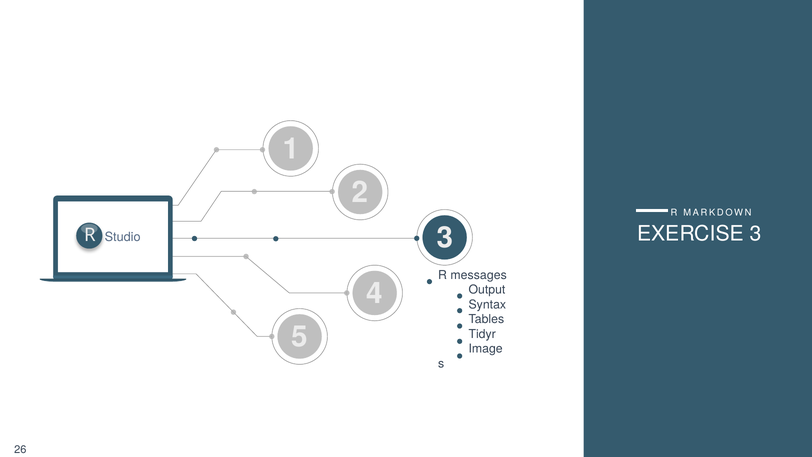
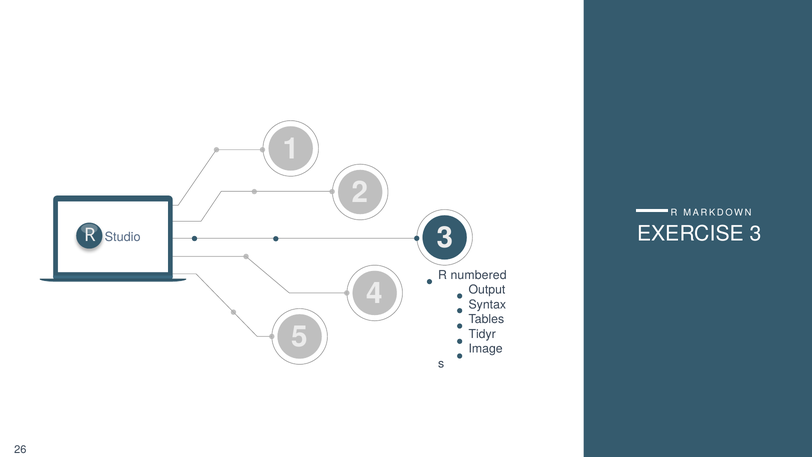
messages: messages -> numbered (479, 275)
